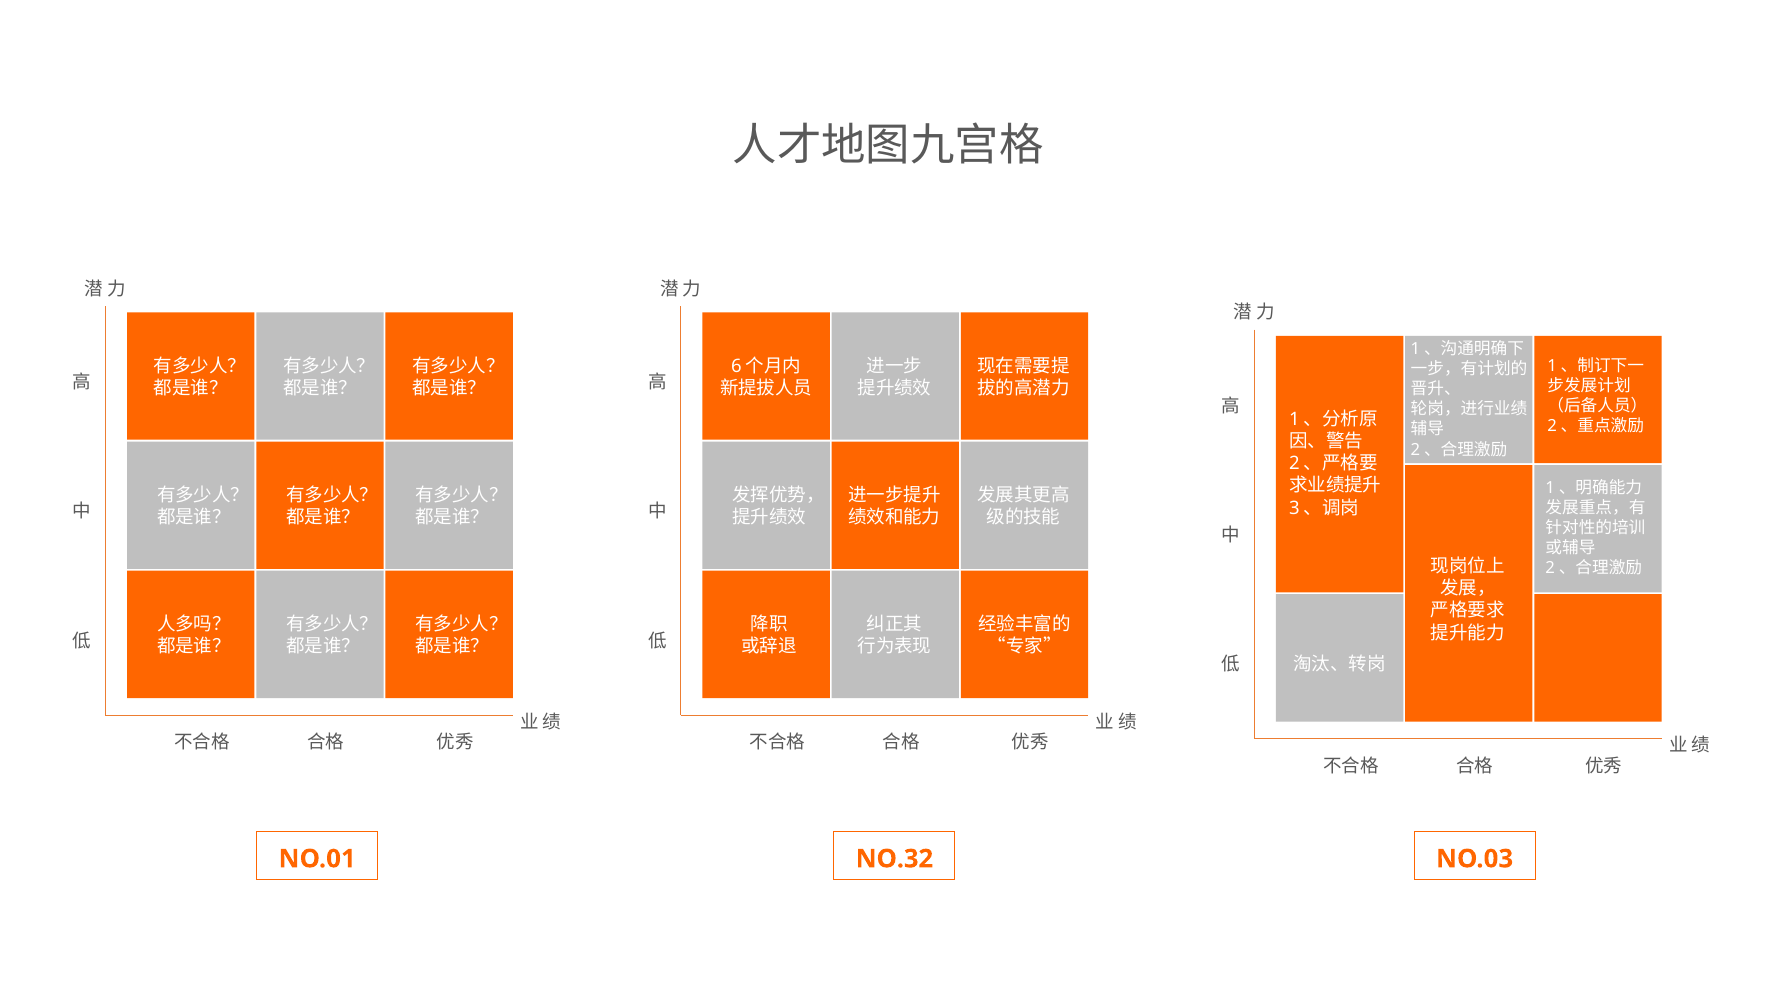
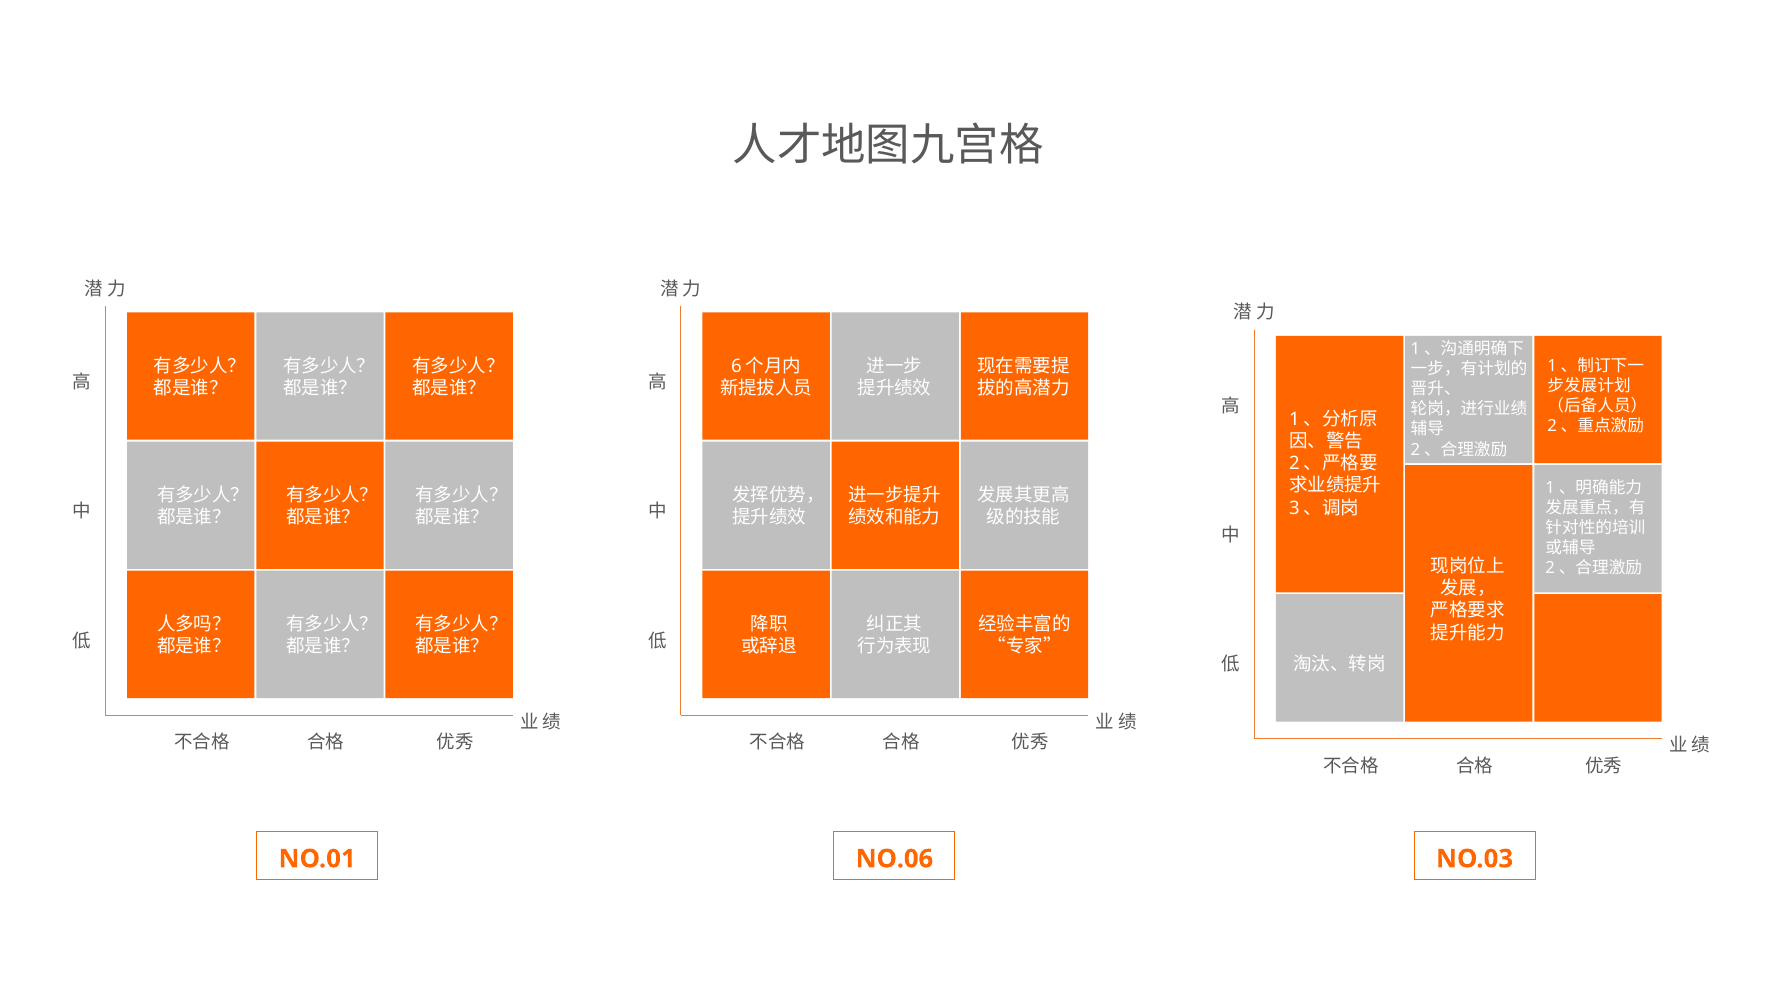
NO.32: NO.32 -> NO.06 (894, 859)
